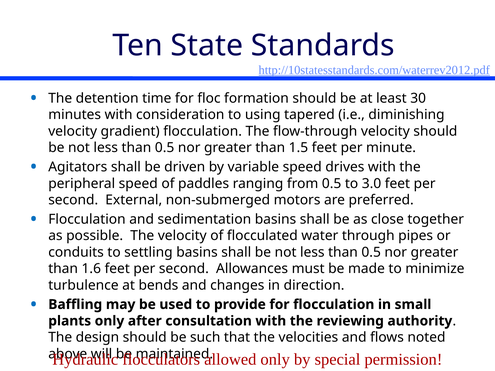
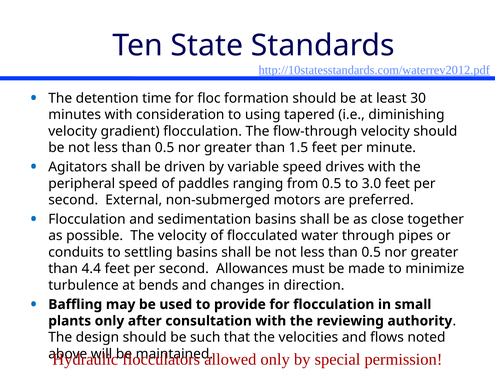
1.6: 1.6 -> 4.4 (91, 269)
